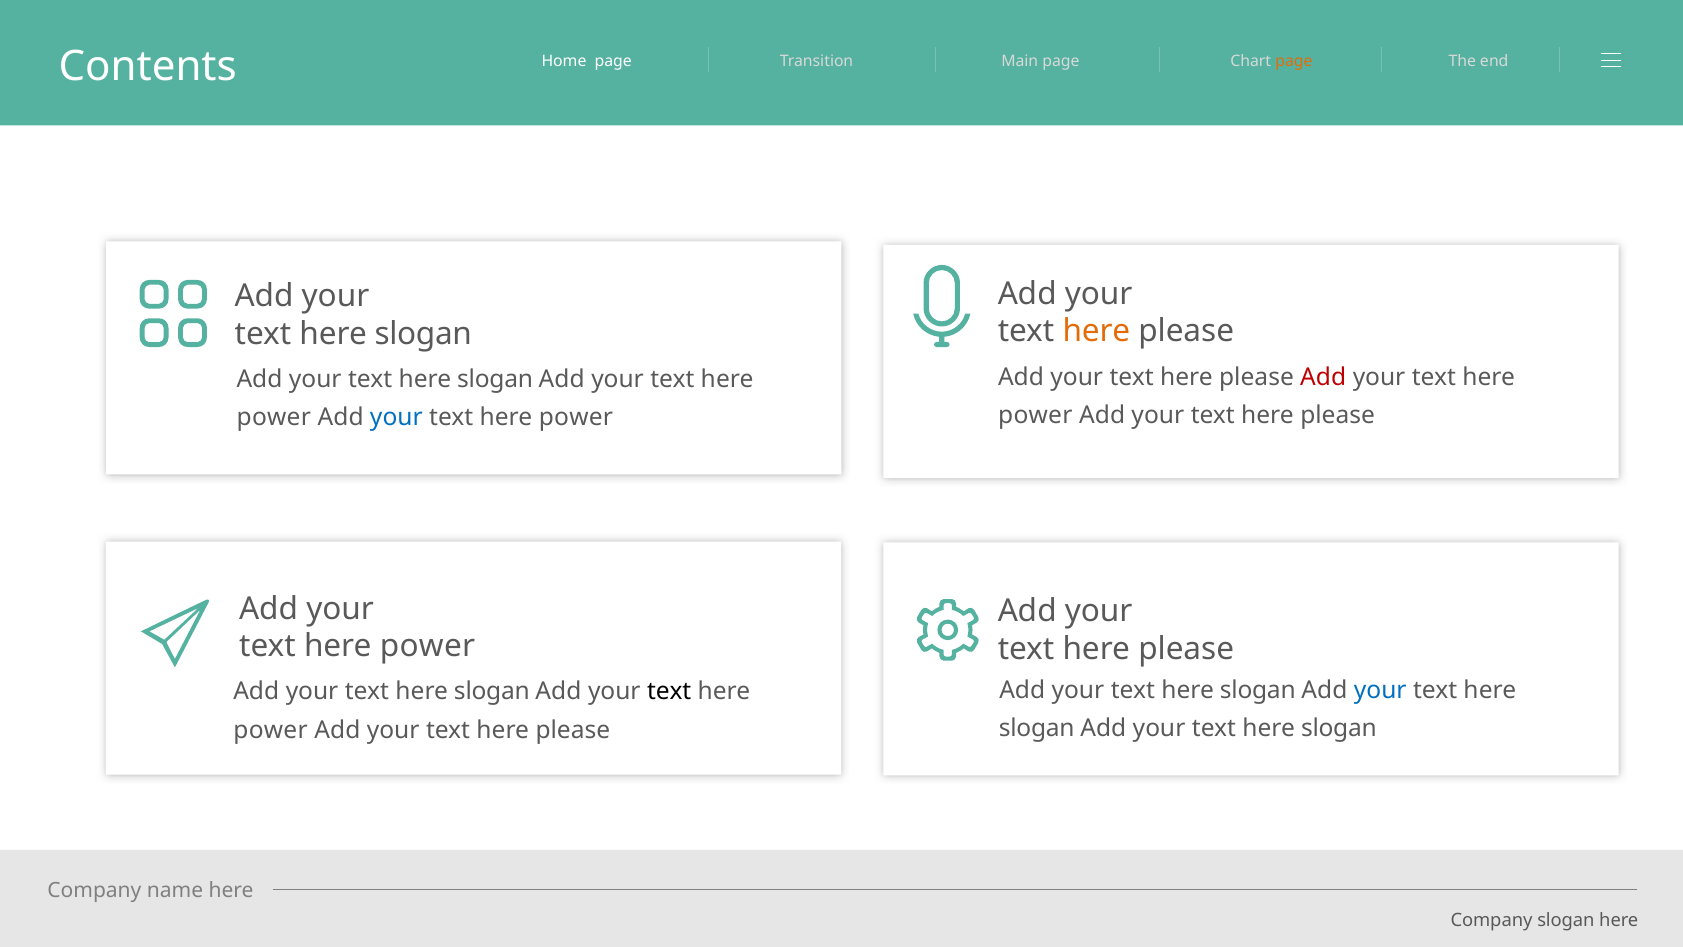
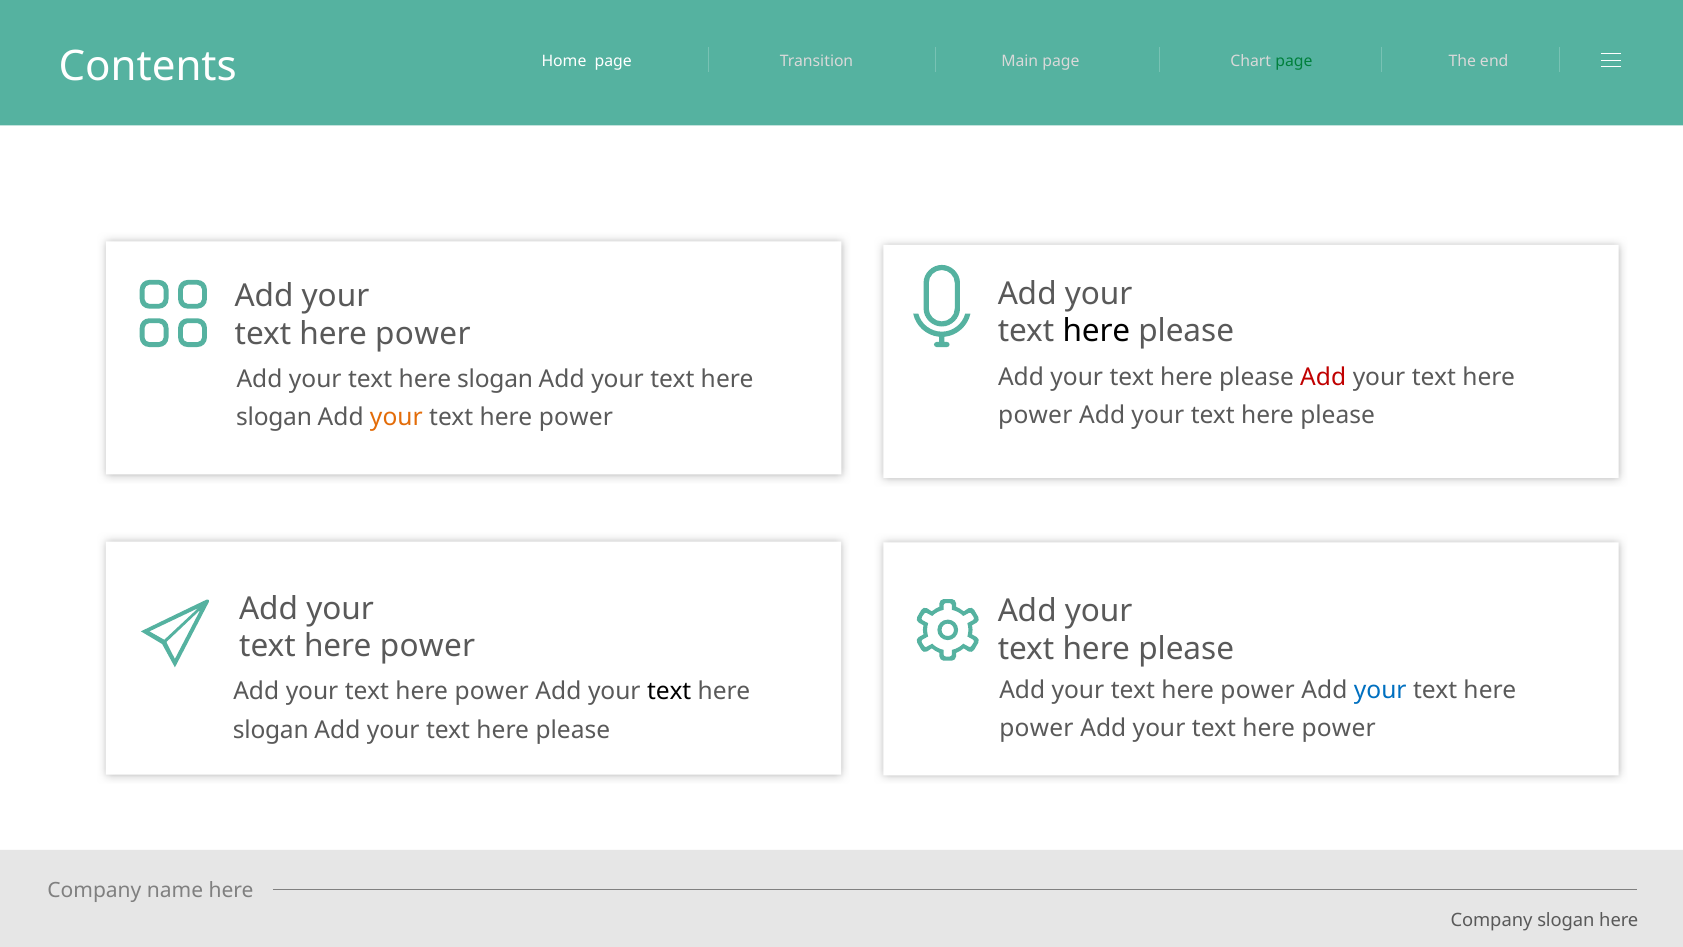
page colour: orange -> green (1294, 61)
here colour: orange -> black (1096, 331)
slogan: slogan -> power (423, 334)
power: power -> slogan (274, 417)
your colour: blue -> orange (396, 417)
slogan: slogan -> power (1258, 690)
slogan: slogan -> power (492, 692)
slogan: slogan -> power (1037, 728)
slogan: slogan -> power (1339, 728)
power: power -> slogan (271, 730)
